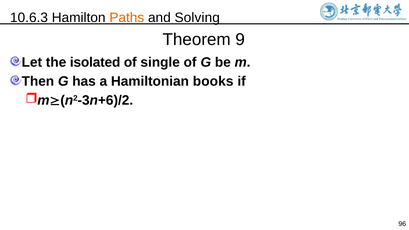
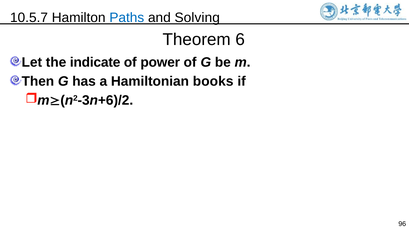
10.6.3: 10.6.3 -> 10.5.7 (29, 18)
Paths colour: orange -> blue (127, 18)
9: 9 -> 6 (240, 40)
isolated: isolated -> indicate (95, 62)
single: single -> power (160, 62)
